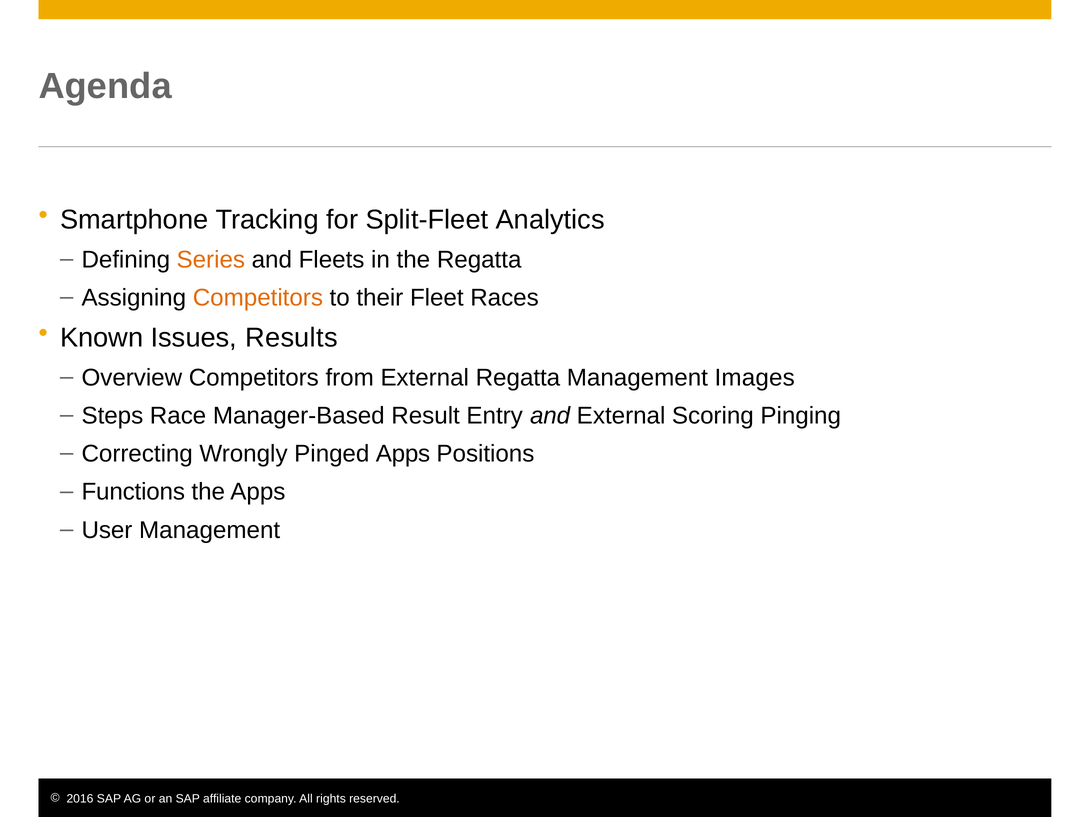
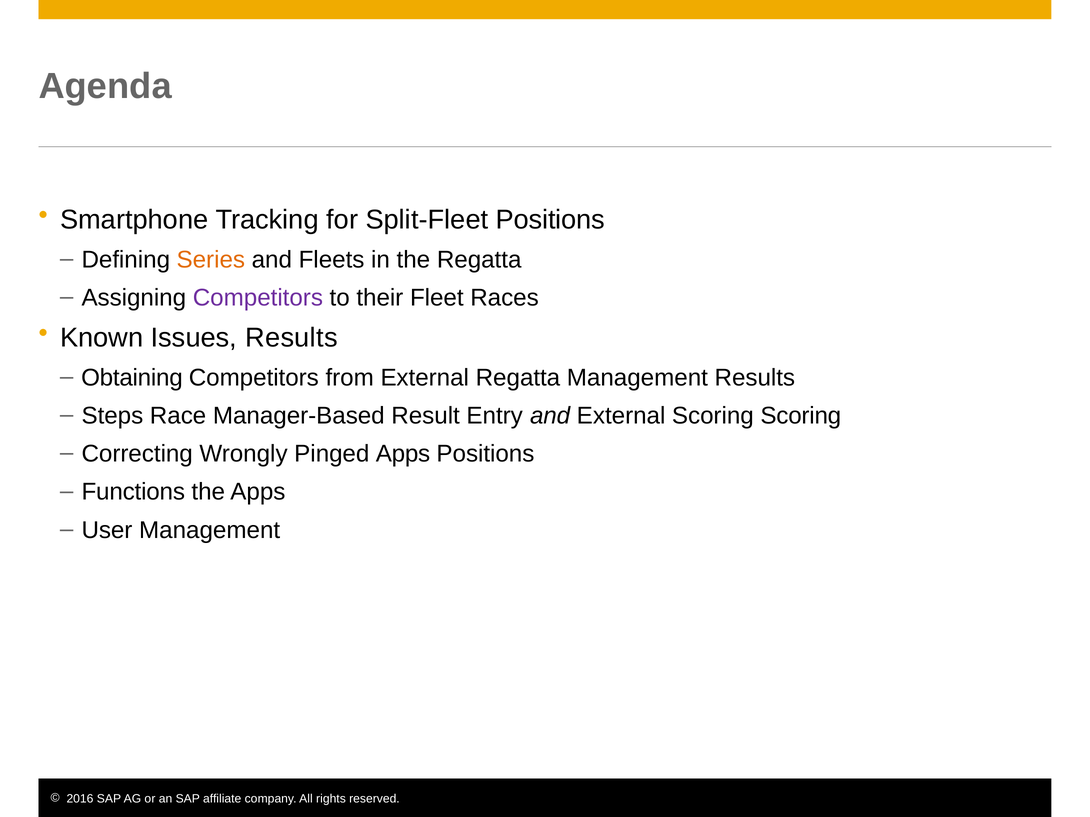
Split-Fleet Analytics: Analytics -> Positions (550, 220)
Competitors colour: orange -> purple (258, 298)
Overview: Overview -> Obtaining (132, 378)
Management Images: Images -> Results (755, 378)
Scoring Pinging: Pinging -> Scoring (801, 416)
